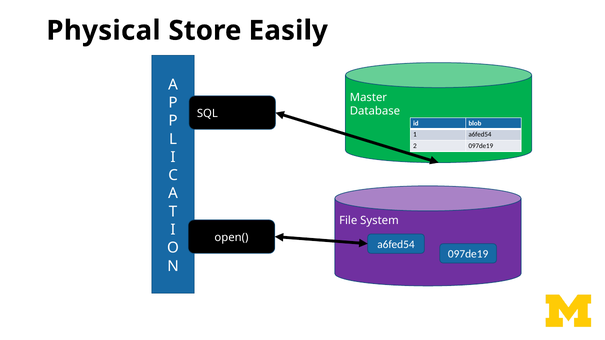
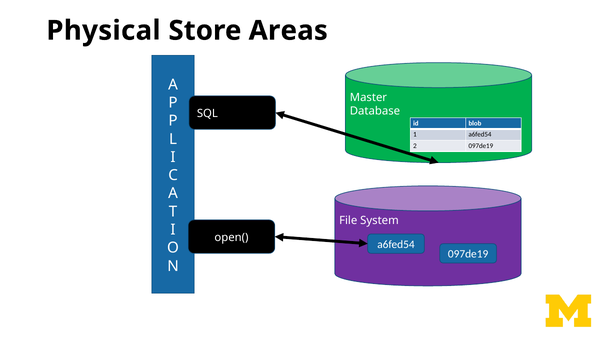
Easily: Easily -> Areas (288, 31)
